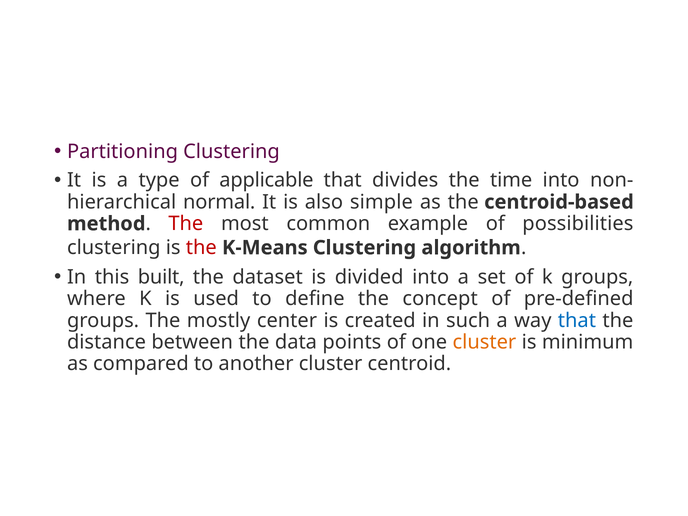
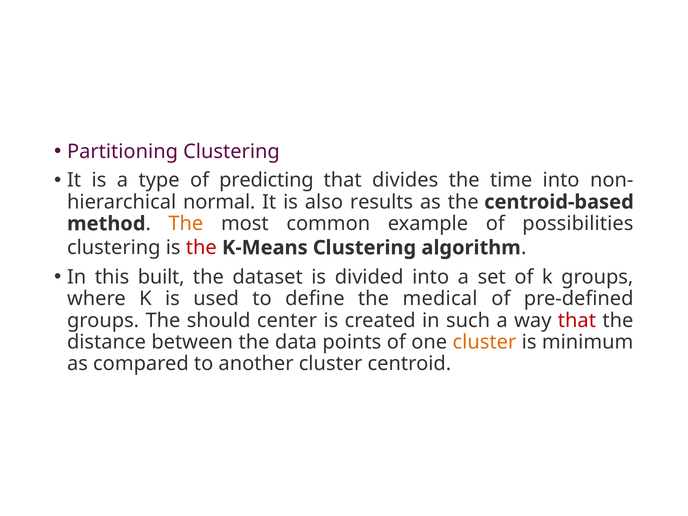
applicable: applicable -> predicting (266, 180)
simple: simple -> results (382, 202)
The colour: red -> orange (186, 224)
concept: concept -> medical (440, 299)
mostly: mostly -> should (219, 320)
that colour: blue -> red (577, 320)
